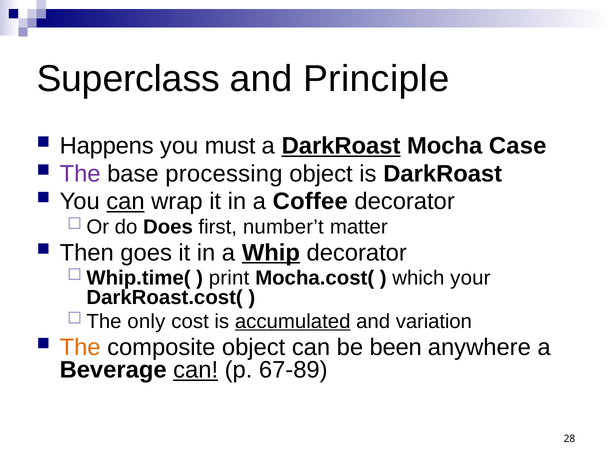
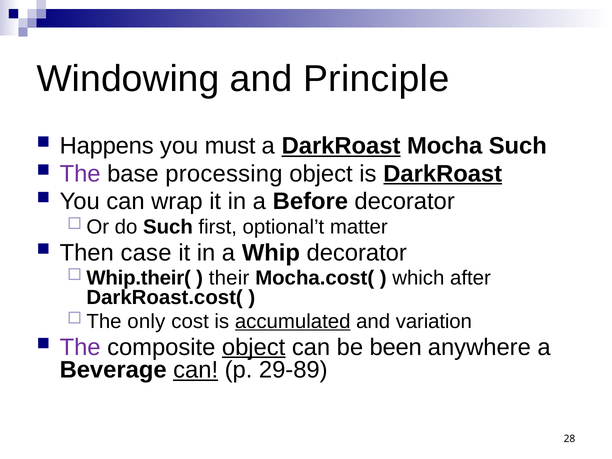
Superclass: Superclass -> Windowing (128, 79)
Mocha Case: Case -> Such (518, 146)
DarkRoast underline: none -> present (443, 174)
can underline: present -> none (125, 201)
Coffee: Coffee -> Before (310, 201)
do Does: Does -> Such (168, 227)
number’t: number’t -> optional’t (283, 227)
goes: goes -> case (146, 253)
Whip underline: present -> none (271, 253)
Whip.time(: Whip.time( -> Whip.their( (139, 278)
print: print -> their (229, 278)
your: your -> after (470, 278)
The colour: orange -> purple (80, 347)
object underline: none -> present (254, 347)
67-89: 67-89 -> 29-89 (293, 370)
